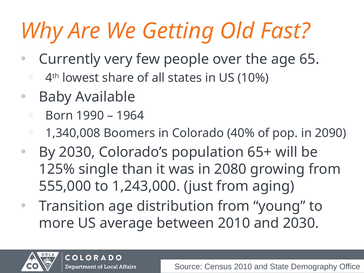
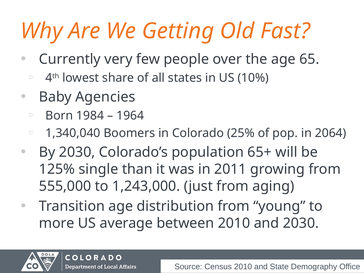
Available: Available -> Agencies (105, 97)
1990: 1990 -> 1984 (90, 116)
1,340,008: 1,340,008 -> 1,340,040 (73, 133)
40%: 40% -> 25% (241, 133)
2090: 2090 -> 2064 (331, 133)
2080: 2080 -> 2011 (230, 169)
